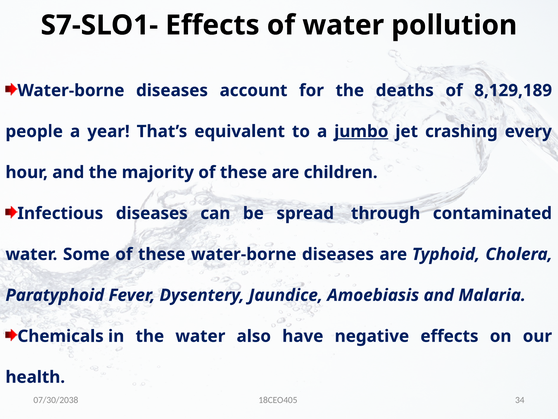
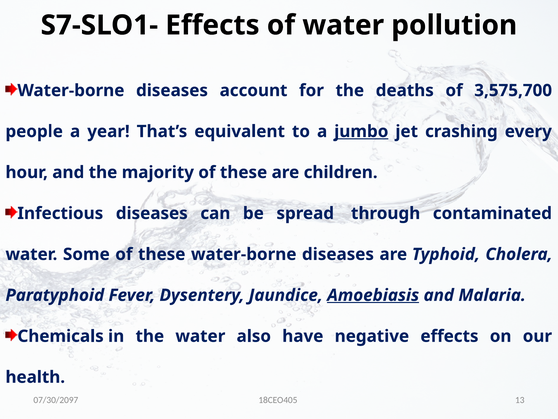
8,129,189: 8,129,189 -> 3,575,700 (513, 90)
Amoebiasis underline: none -> present (373, 295)
34: 34 -> 13 (520, 400)
07/30/2038: 07/30/2038 -> 07/30/2097 (56, 400)
